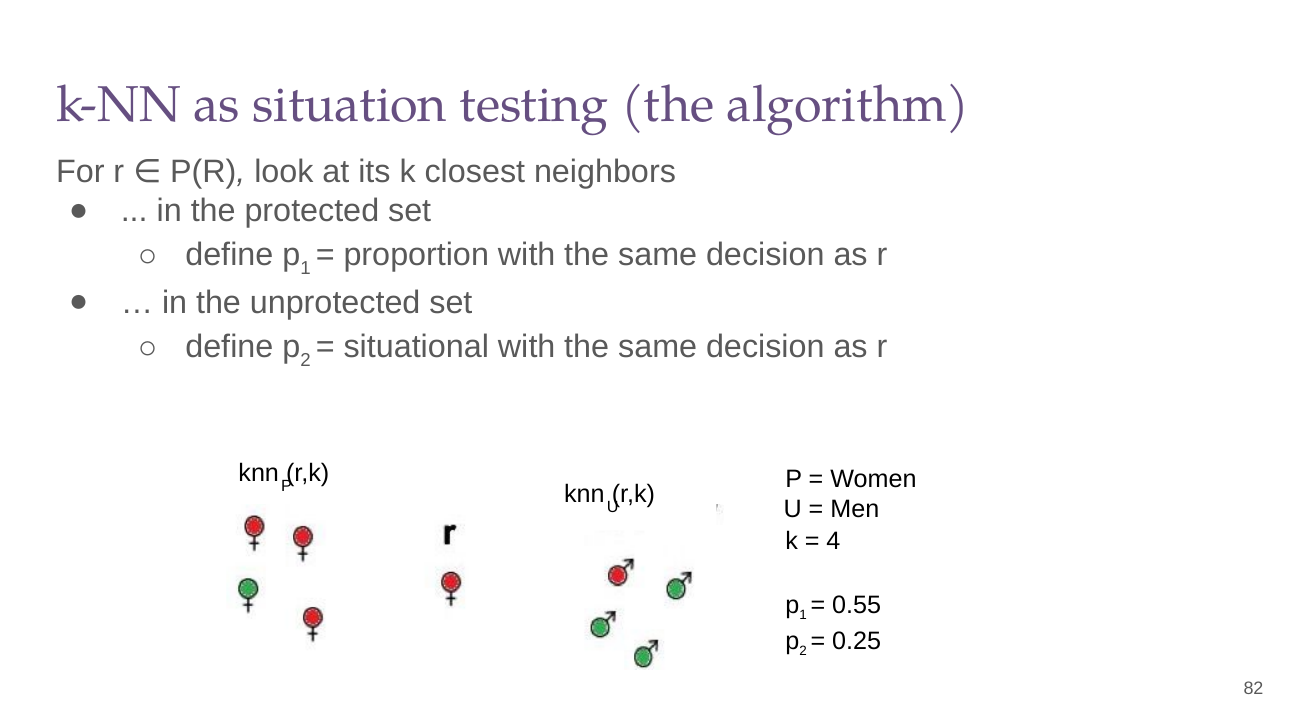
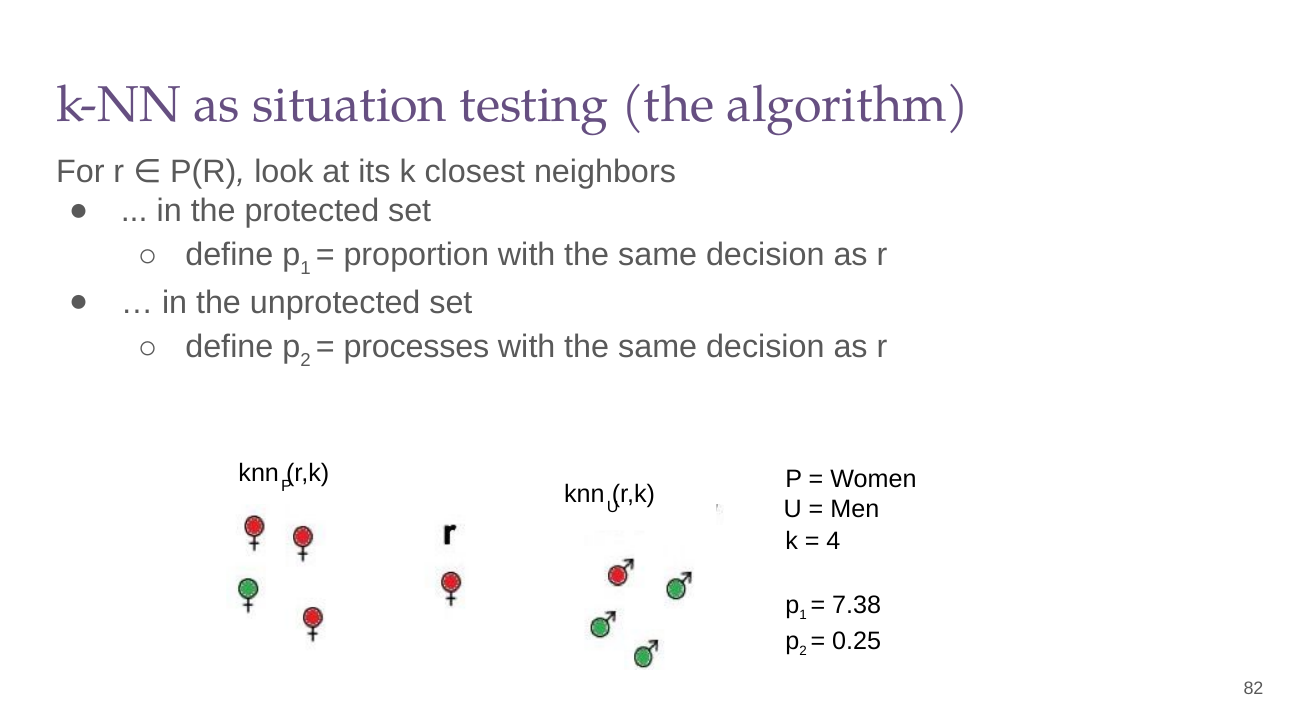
situational: situational -> processes (416, 347)
0.55: 0.55 -> 7.38 (857, 605)
